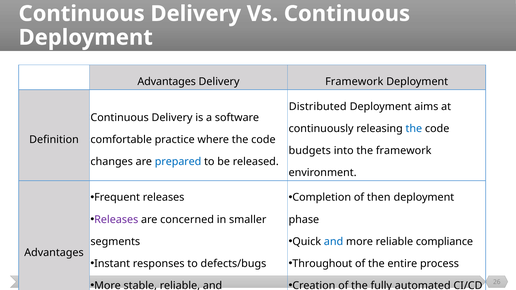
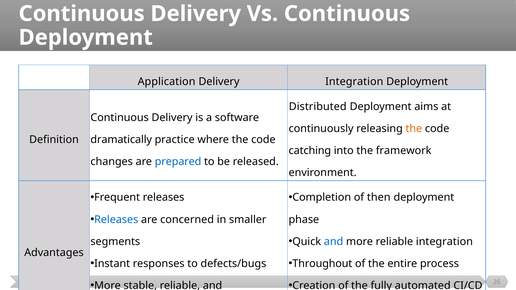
Advantages: Advantages -> Application (167, 82)
Delivery Framework: Framework -> Integration (354, 82)
the colour: blue -> orange (414, 129)
comfortable: comfortable -> dramatically (121, 140)
budgets: budgets -> catching (310, 151)
Releases colour: purple -> blue (116, 220)
reliable compliance: compliance -> integration (444, 242)
